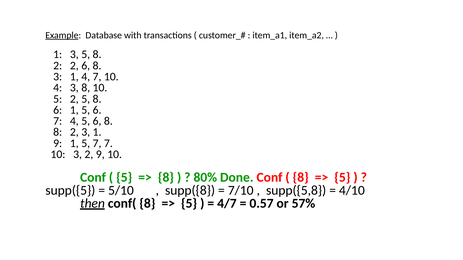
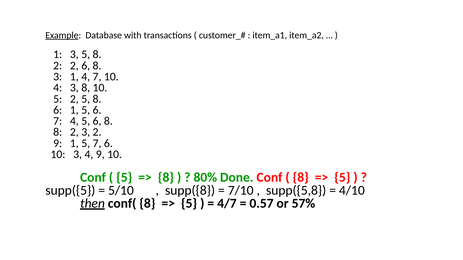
2 3 1: 1 -> 2 (97, 132)
7 7: 7 -> 6 (108, 144)
3 2: 2 -> 4 (89, 155)
